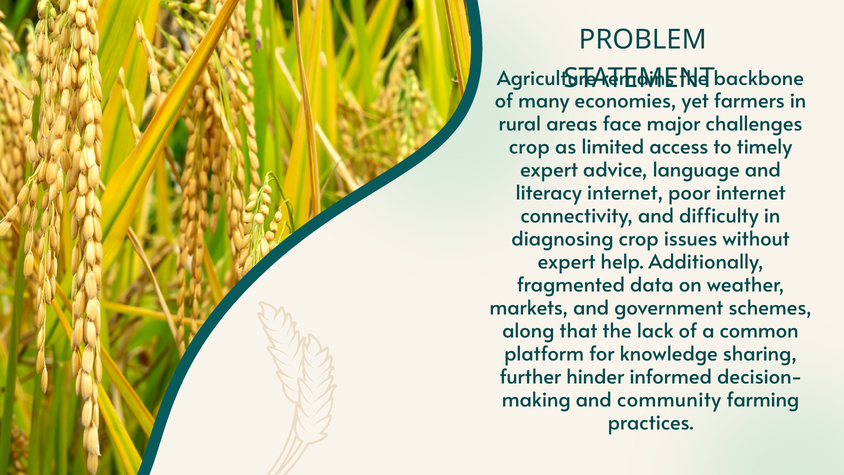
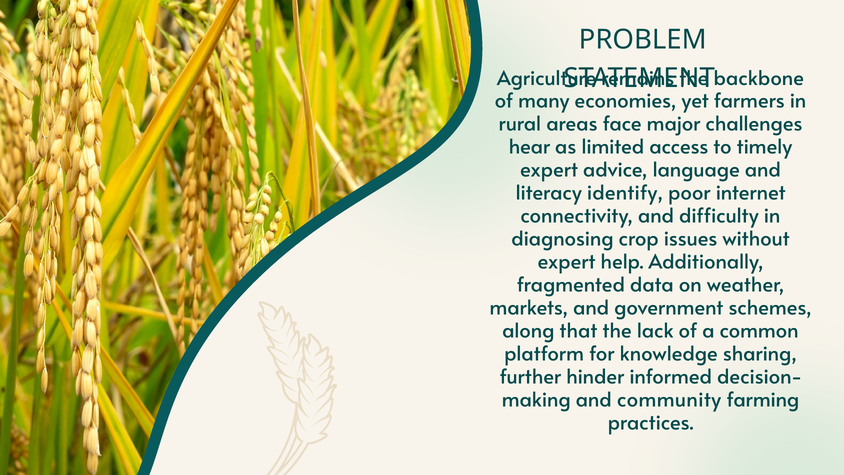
crop: crop -> hear (529, 147)
literacy internet: internet -> identify (625, 193)
